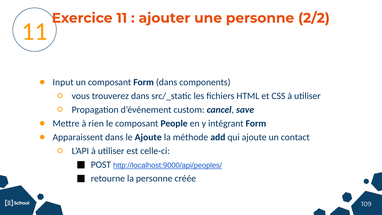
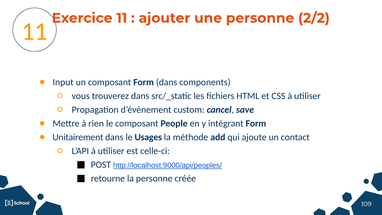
Apparaissent: Apparaissent -> Unitairement (78, 137)
le Ajoute: Ajoute -> Usages (148, 137)
